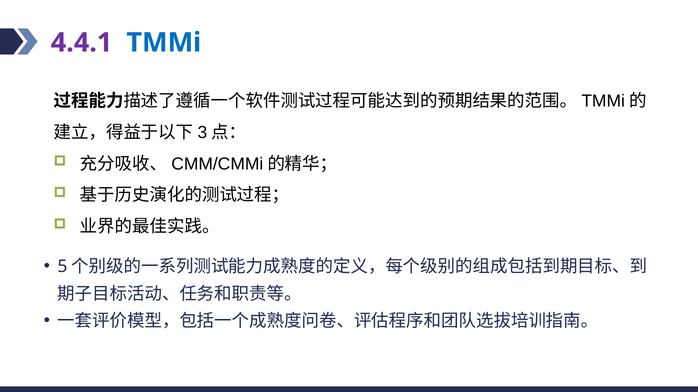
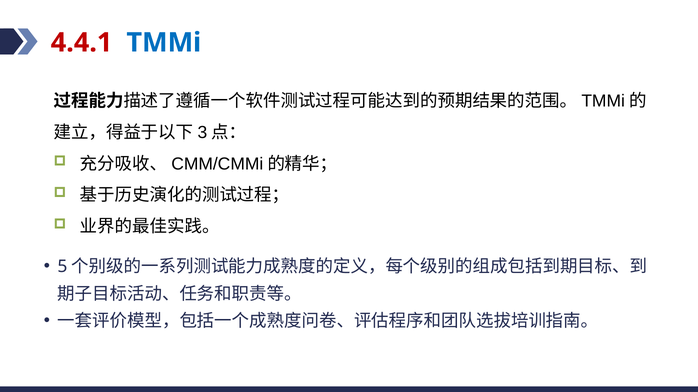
4.4.1 colour: purple -> red (82, 43)
